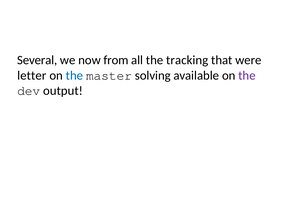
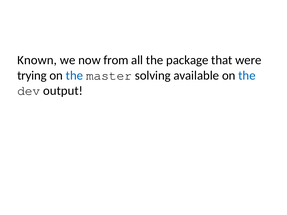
Several: Several -> Known (37, 60)
tracking: tracking -> package (187, 60)
letter: letter -> trying (32, 76)
the colour: purple -> blue (247, 76)
